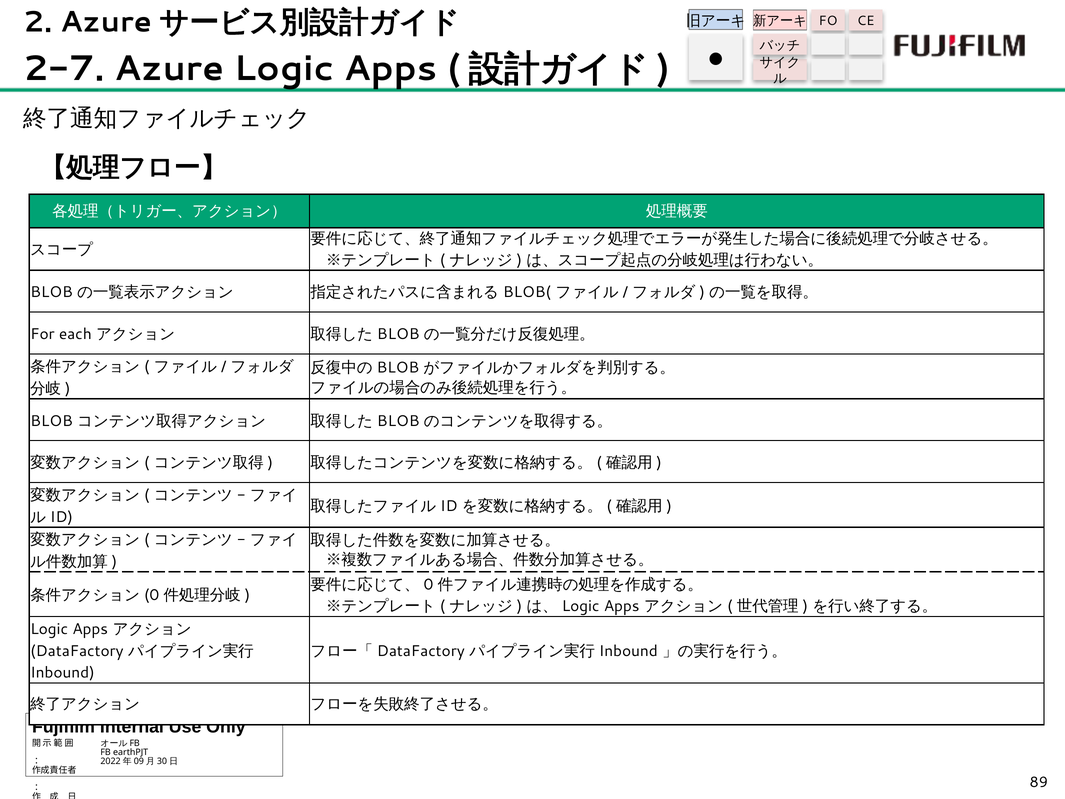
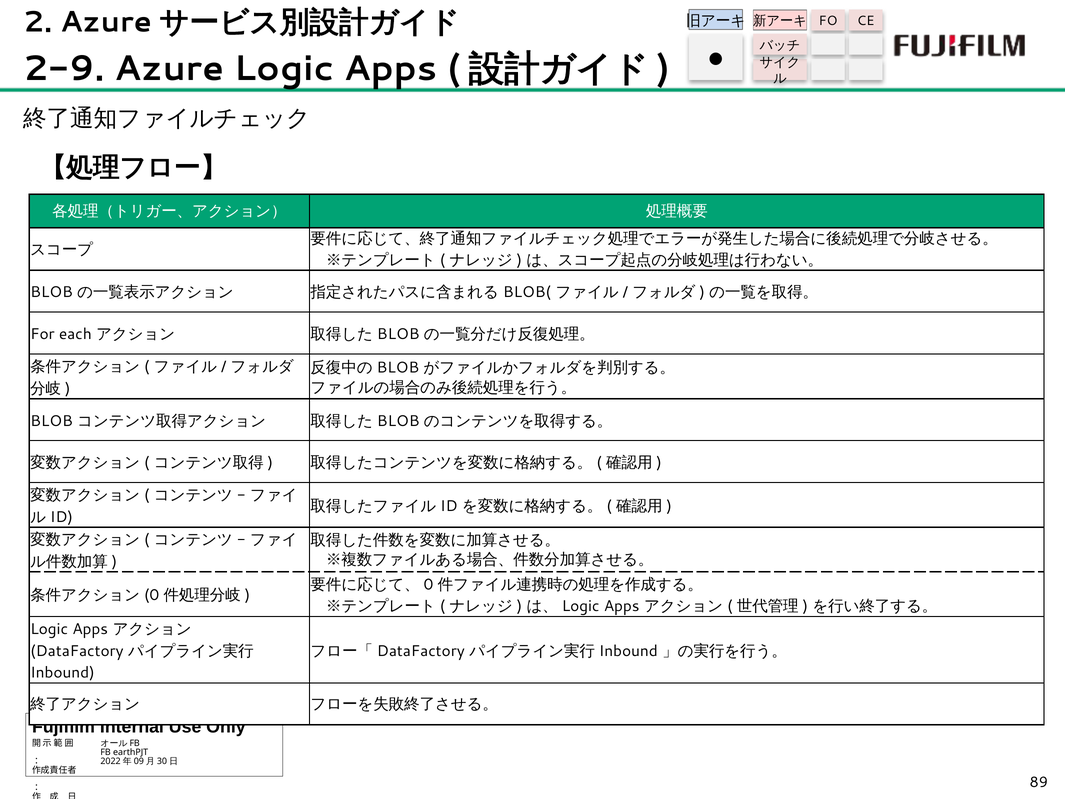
2-7: 2-7 -> 2-9 (64, 69)
